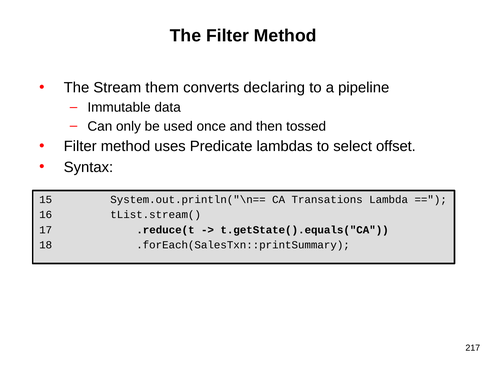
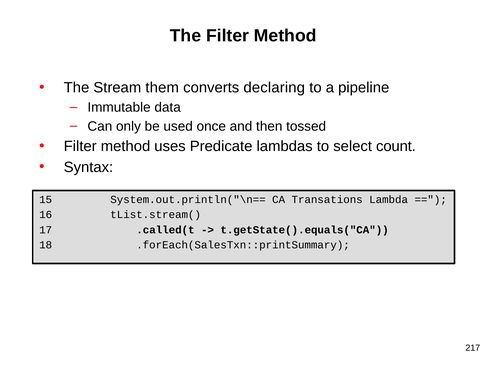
offset: offset -> count (396, 146)
.reduce(t: .reduce(t -> .called(t (165, 230)
